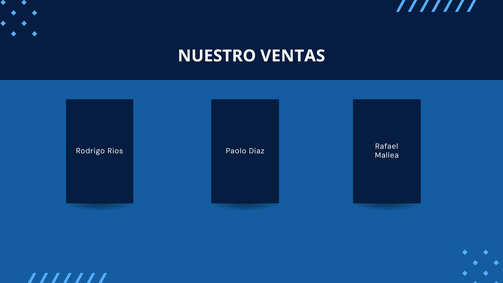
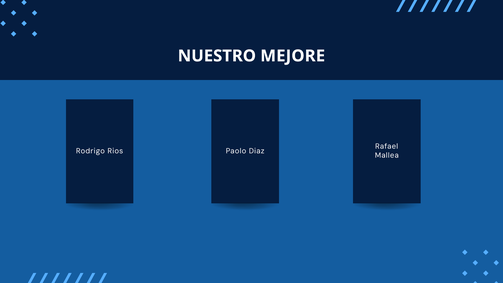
VENTAS: VENTAS -> MEJORE (293, 56)
